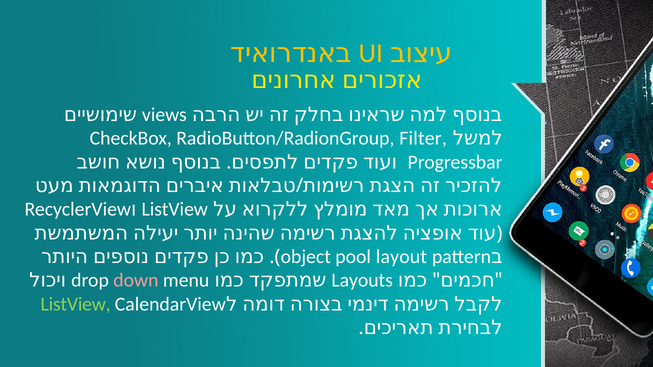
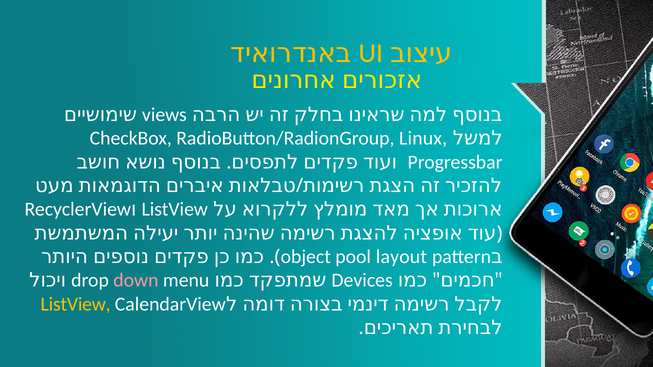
Filter: Filter -> Linux (423, 139)
Layouts: Layouts -> Devices (362, 281)
ListView colour: light green -> yellow (76, 304)
